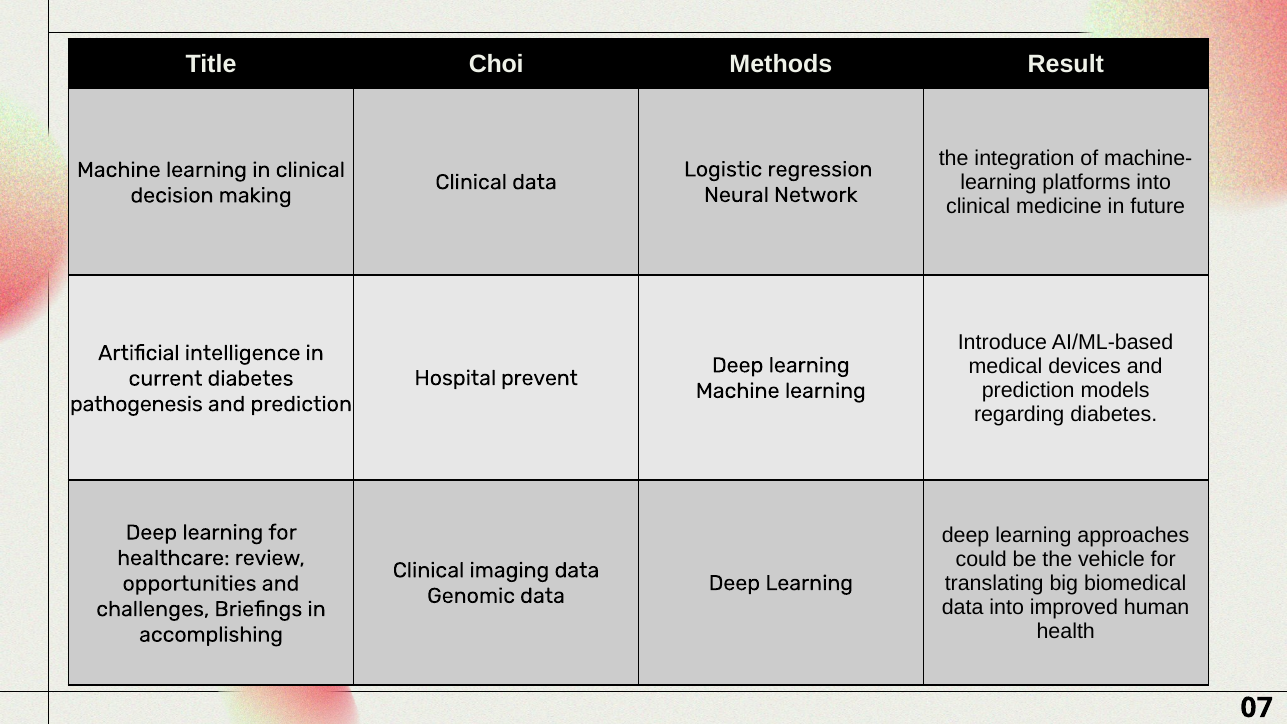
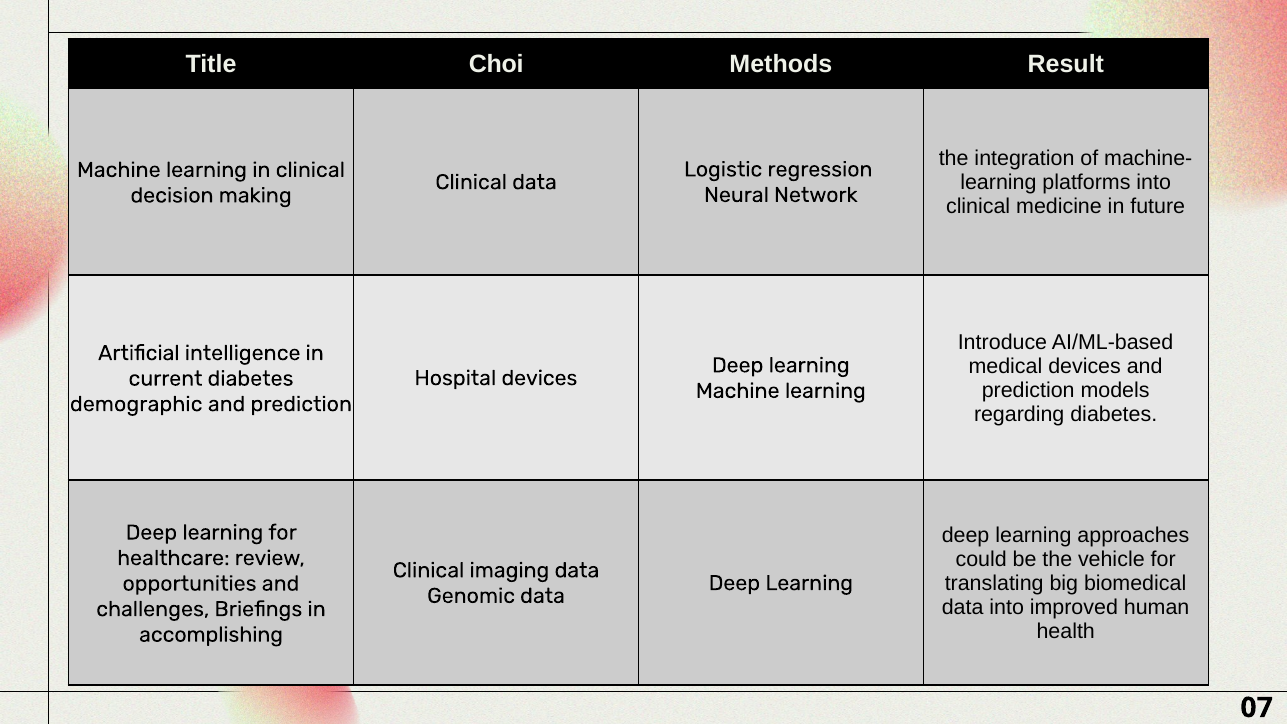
Hospital prevent: prevent -> devices (539, 378)
pathogenesis: pathogenesis -> demographic (136, 404)
